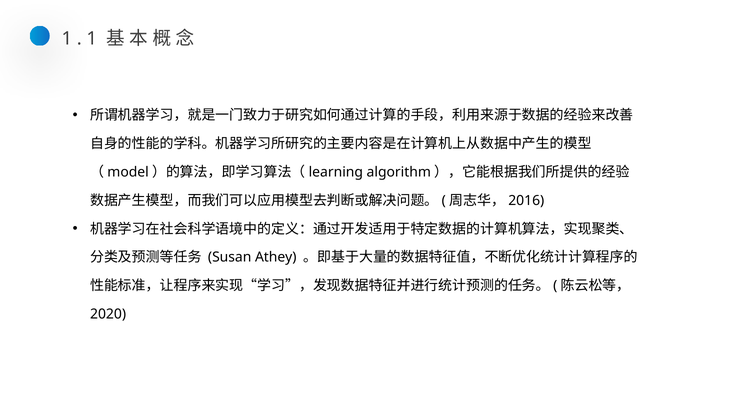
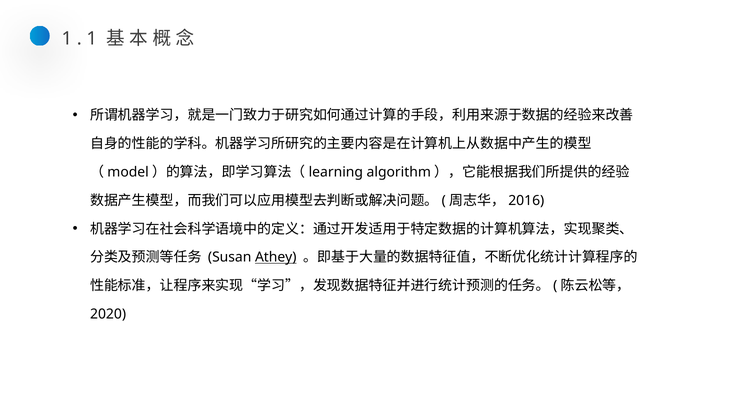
Athey underline: none -> present (276, 257)
